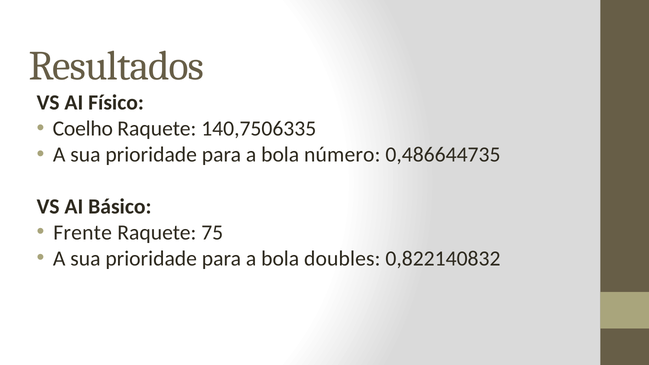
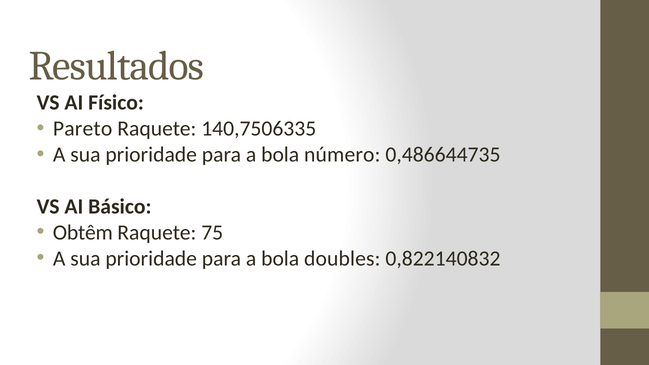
Coelho: Coelho -> Pareto (83, 129)
Frente: Frente -> Obtêm (83, 233)
